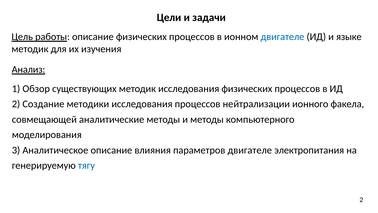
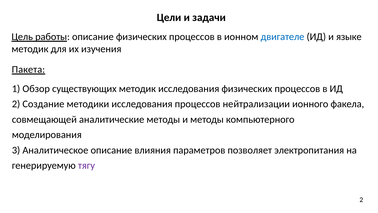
Анализ: Анализ -> Пакета (28, 69)
параметров двигателе: двигателе -> позволяет (250, 150)
тягу colour: blue -> purple (86, 165)
